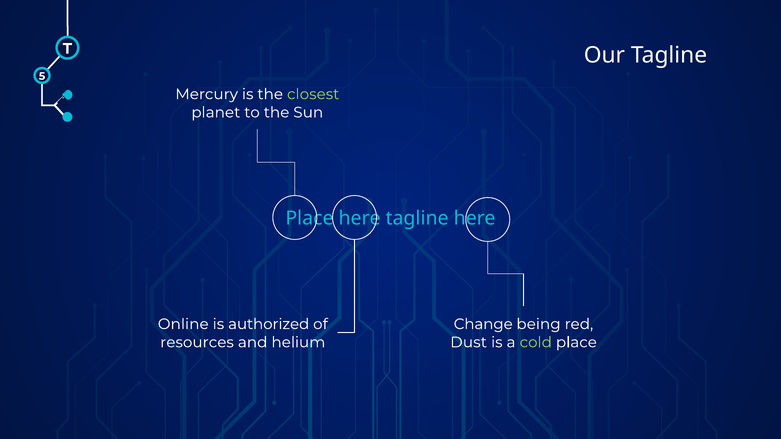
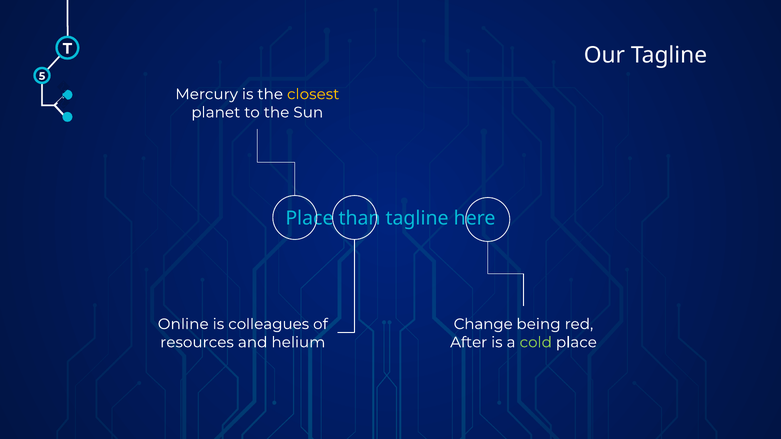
closest colour: light green -> yellow (313, 94)
Place here: here -> than (360, 219)
authorized: authorized -> colleagues (269, 324)
Dust: Dust -> After (469, 343)
